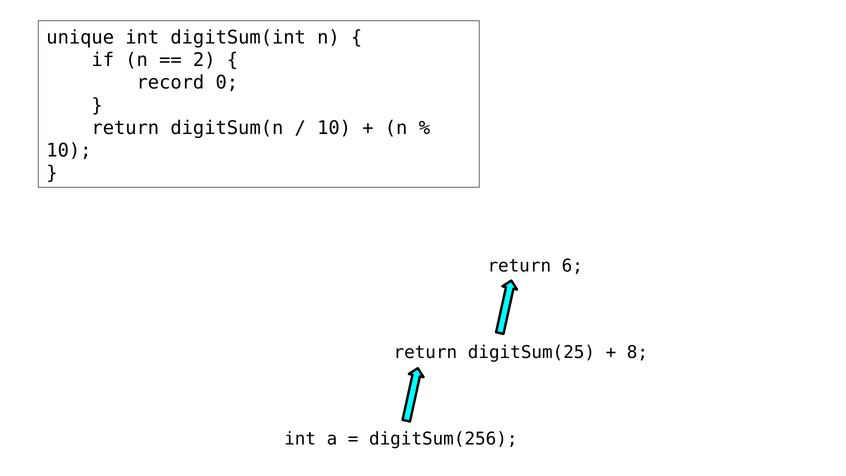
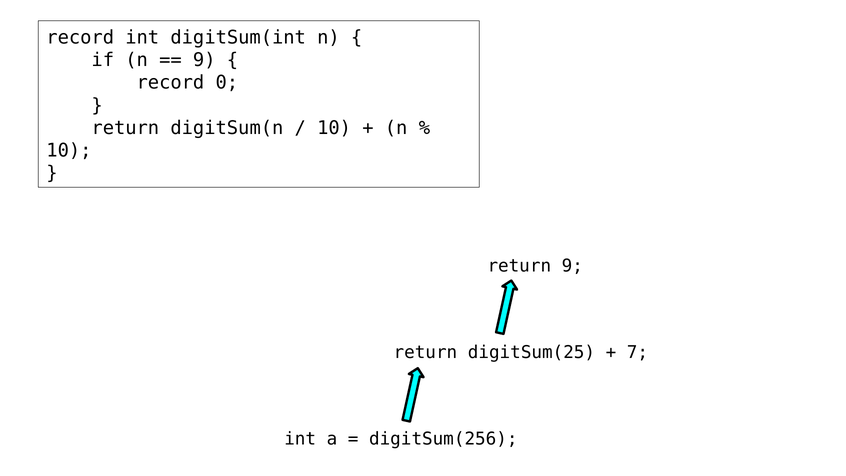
unique: unique -> record (80, 38)
2: 2 -> 9 (204, 60)
return 6: 6 -> 9 (572, 266)
8: 8 -> 7 (637, 353)
